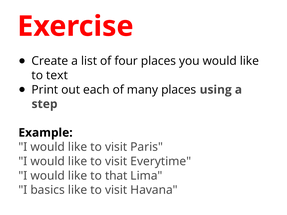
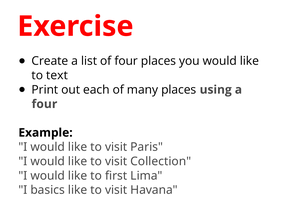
step: step -> four (44, 104)
Everytime: Everytime -> Collection (161, 162)
that: that -> first (116, 176)
